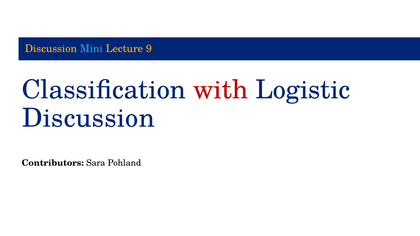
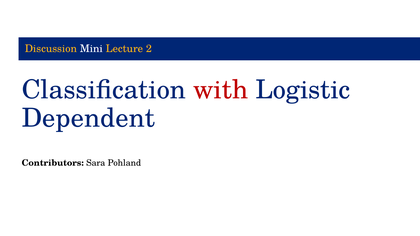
Mini colour: light blue -> white (91, 49)
9: 9 -> 2 (149, 49)
Discussion: Discussion -> Dependent (88, 118)
